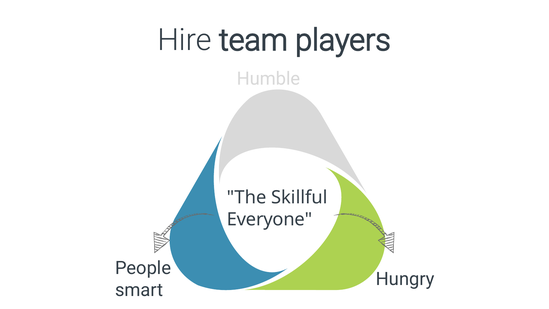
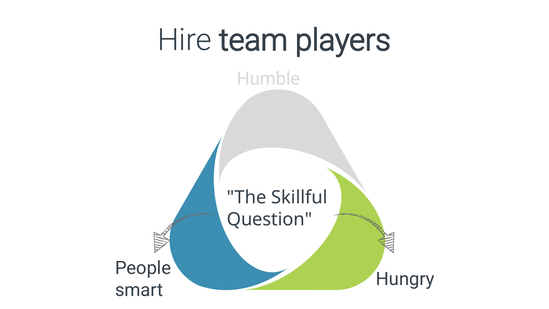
Everyone: Everyone -> Question (270, 219)
